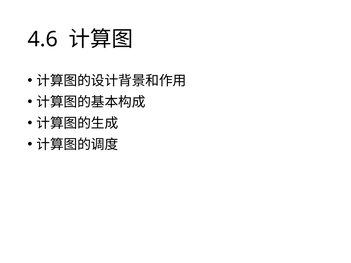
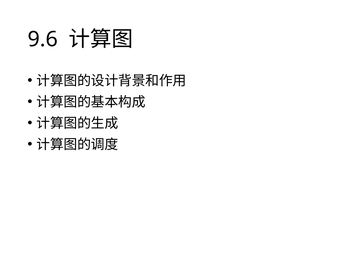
4.6: 4.6 -> 9.6 (43, 39)
